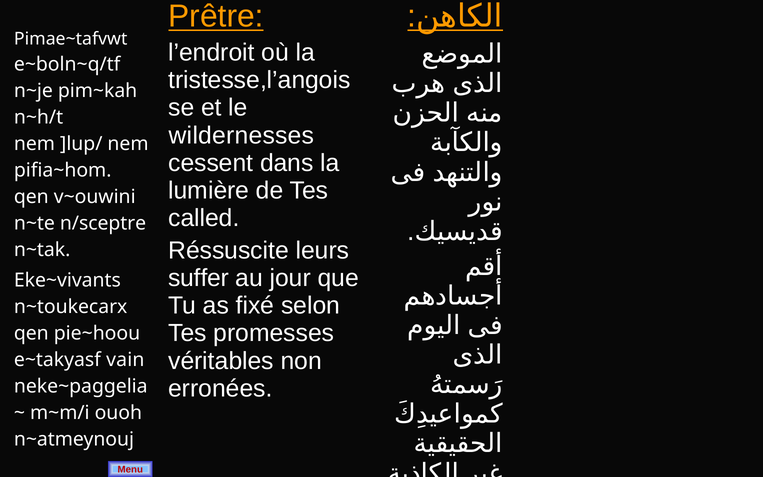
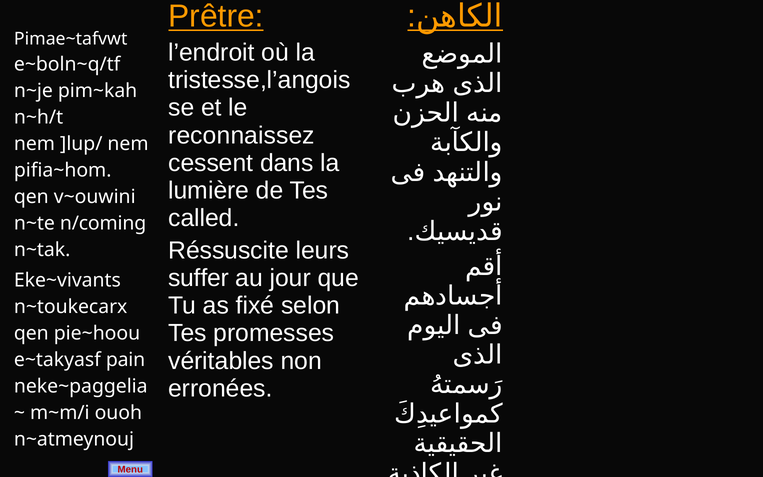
wildernesses: wildernesses -> reconnaissez (242, 135)
n/sceptre: n/sceptre -> n/coming (103, 223)
vain: vain -> pain (126, 360)
